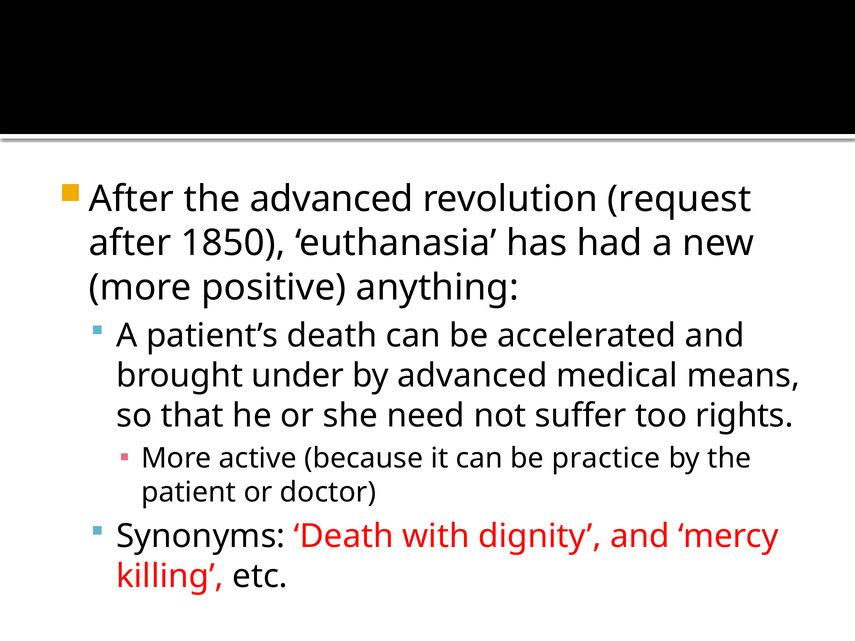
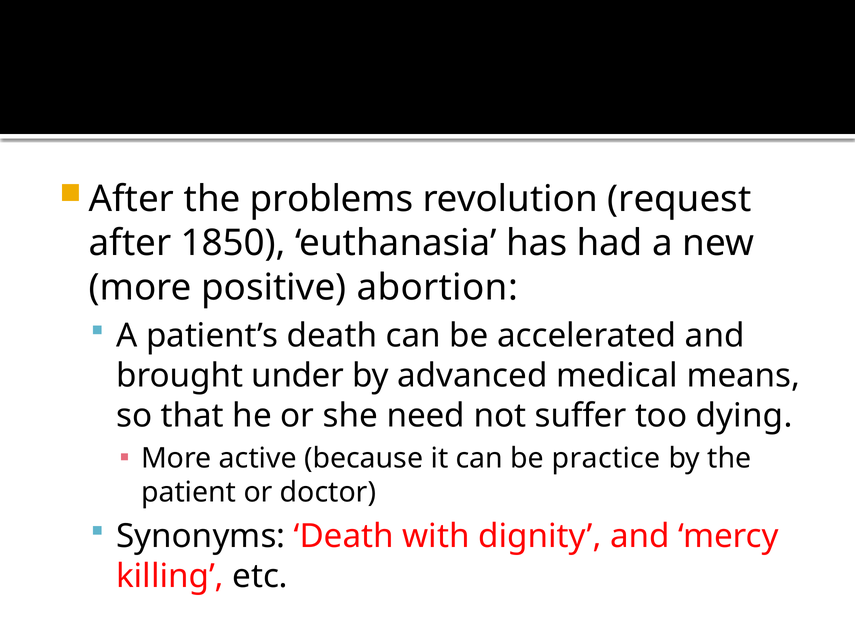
the advanced: advanced -> problems (332, 199)
anything: anything -> abortion (437, 288)
rights: rights -> dying (744, 416)
